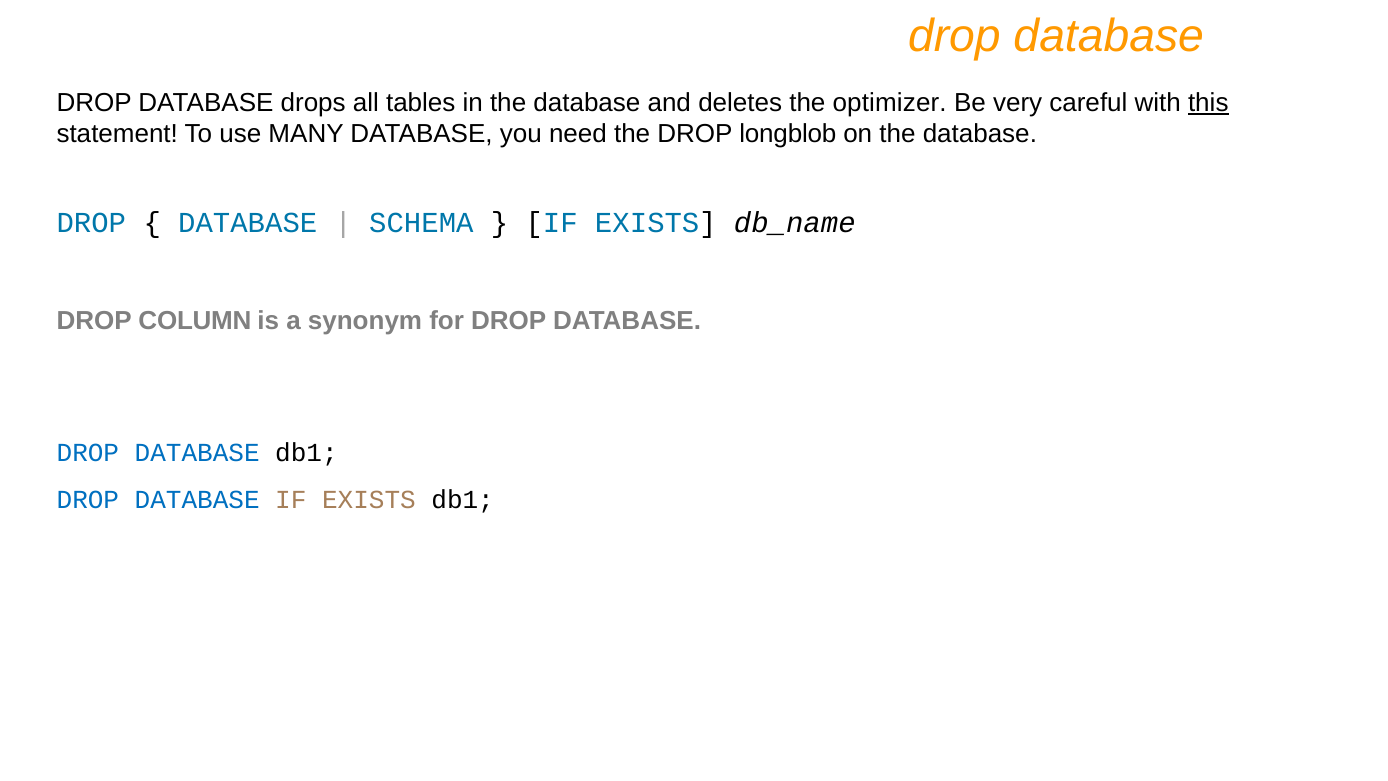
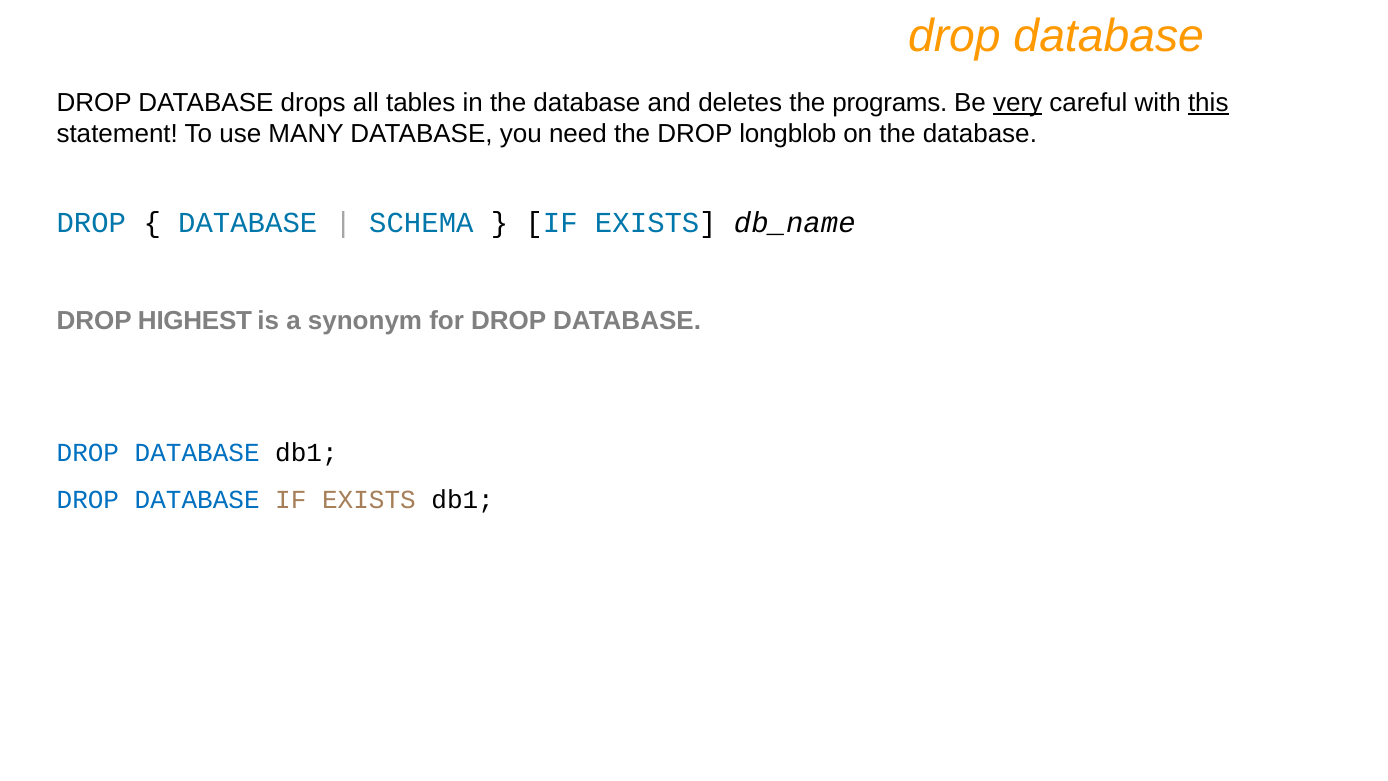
optimizer: optimizer -> programs (890, 103)
very underline: none -> present (1018, 103)
COLUMN: COLUMN -> HIGHEST (195, 321)
